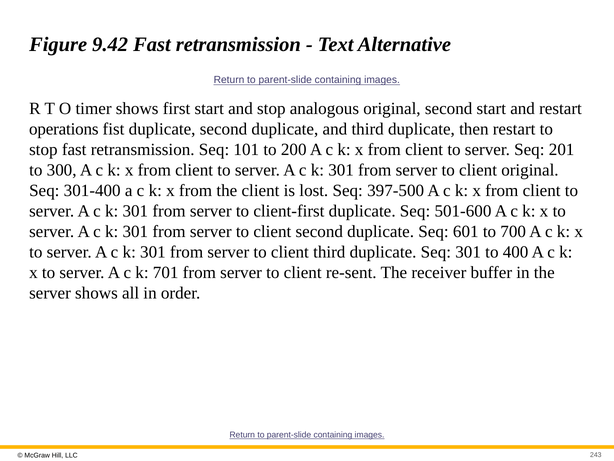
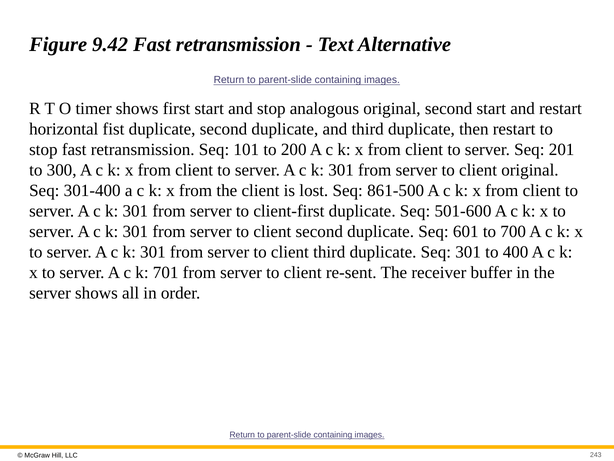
operations: operations -> horizontal (64, 129)
397-500: 397-500 -> 861-500 (396, 190)
